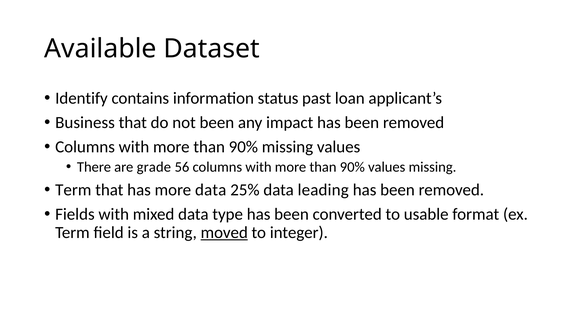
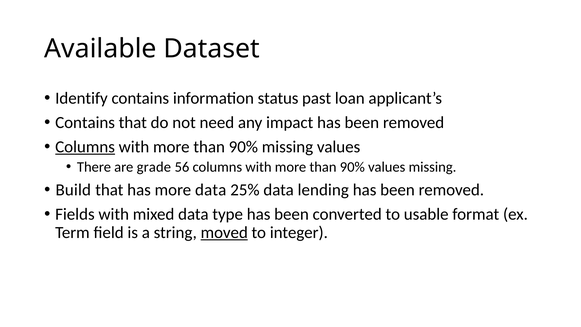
Business: Business -> Contains (85, 123)
not been: been -> need (217, 123)
Columns underline: none -> present (85, 147)
Term: Term -> Build (73, 190)
leading: leading -> lending (323, 190)
